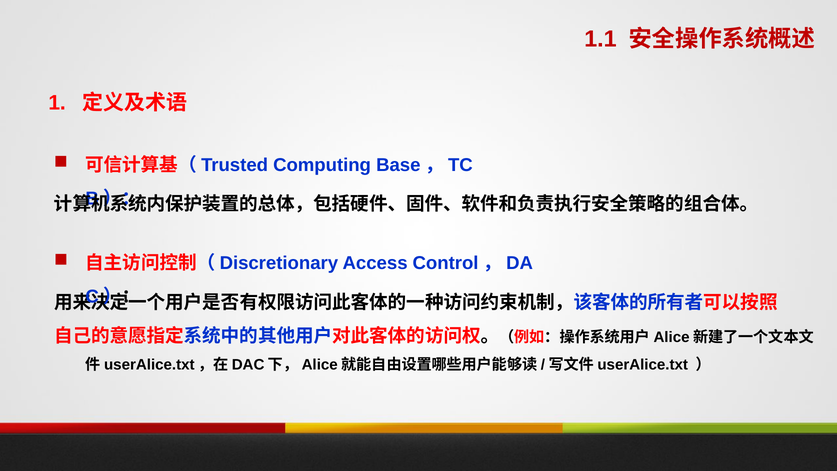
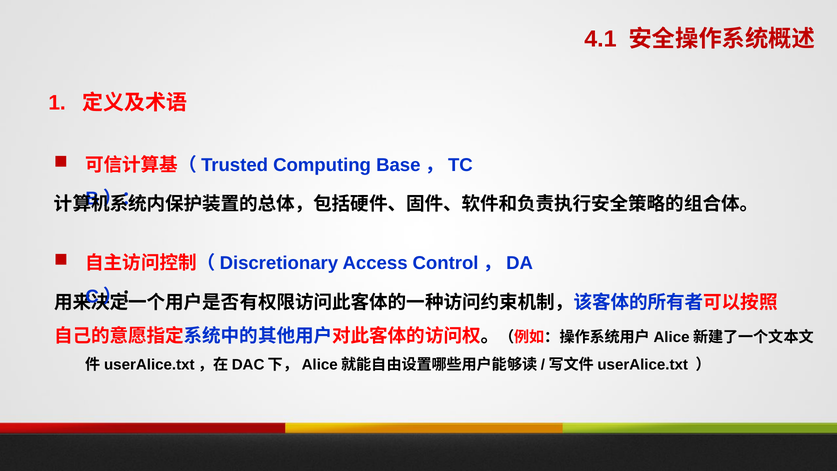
1.1: 1.1 -> 4.1 (600, 39)
